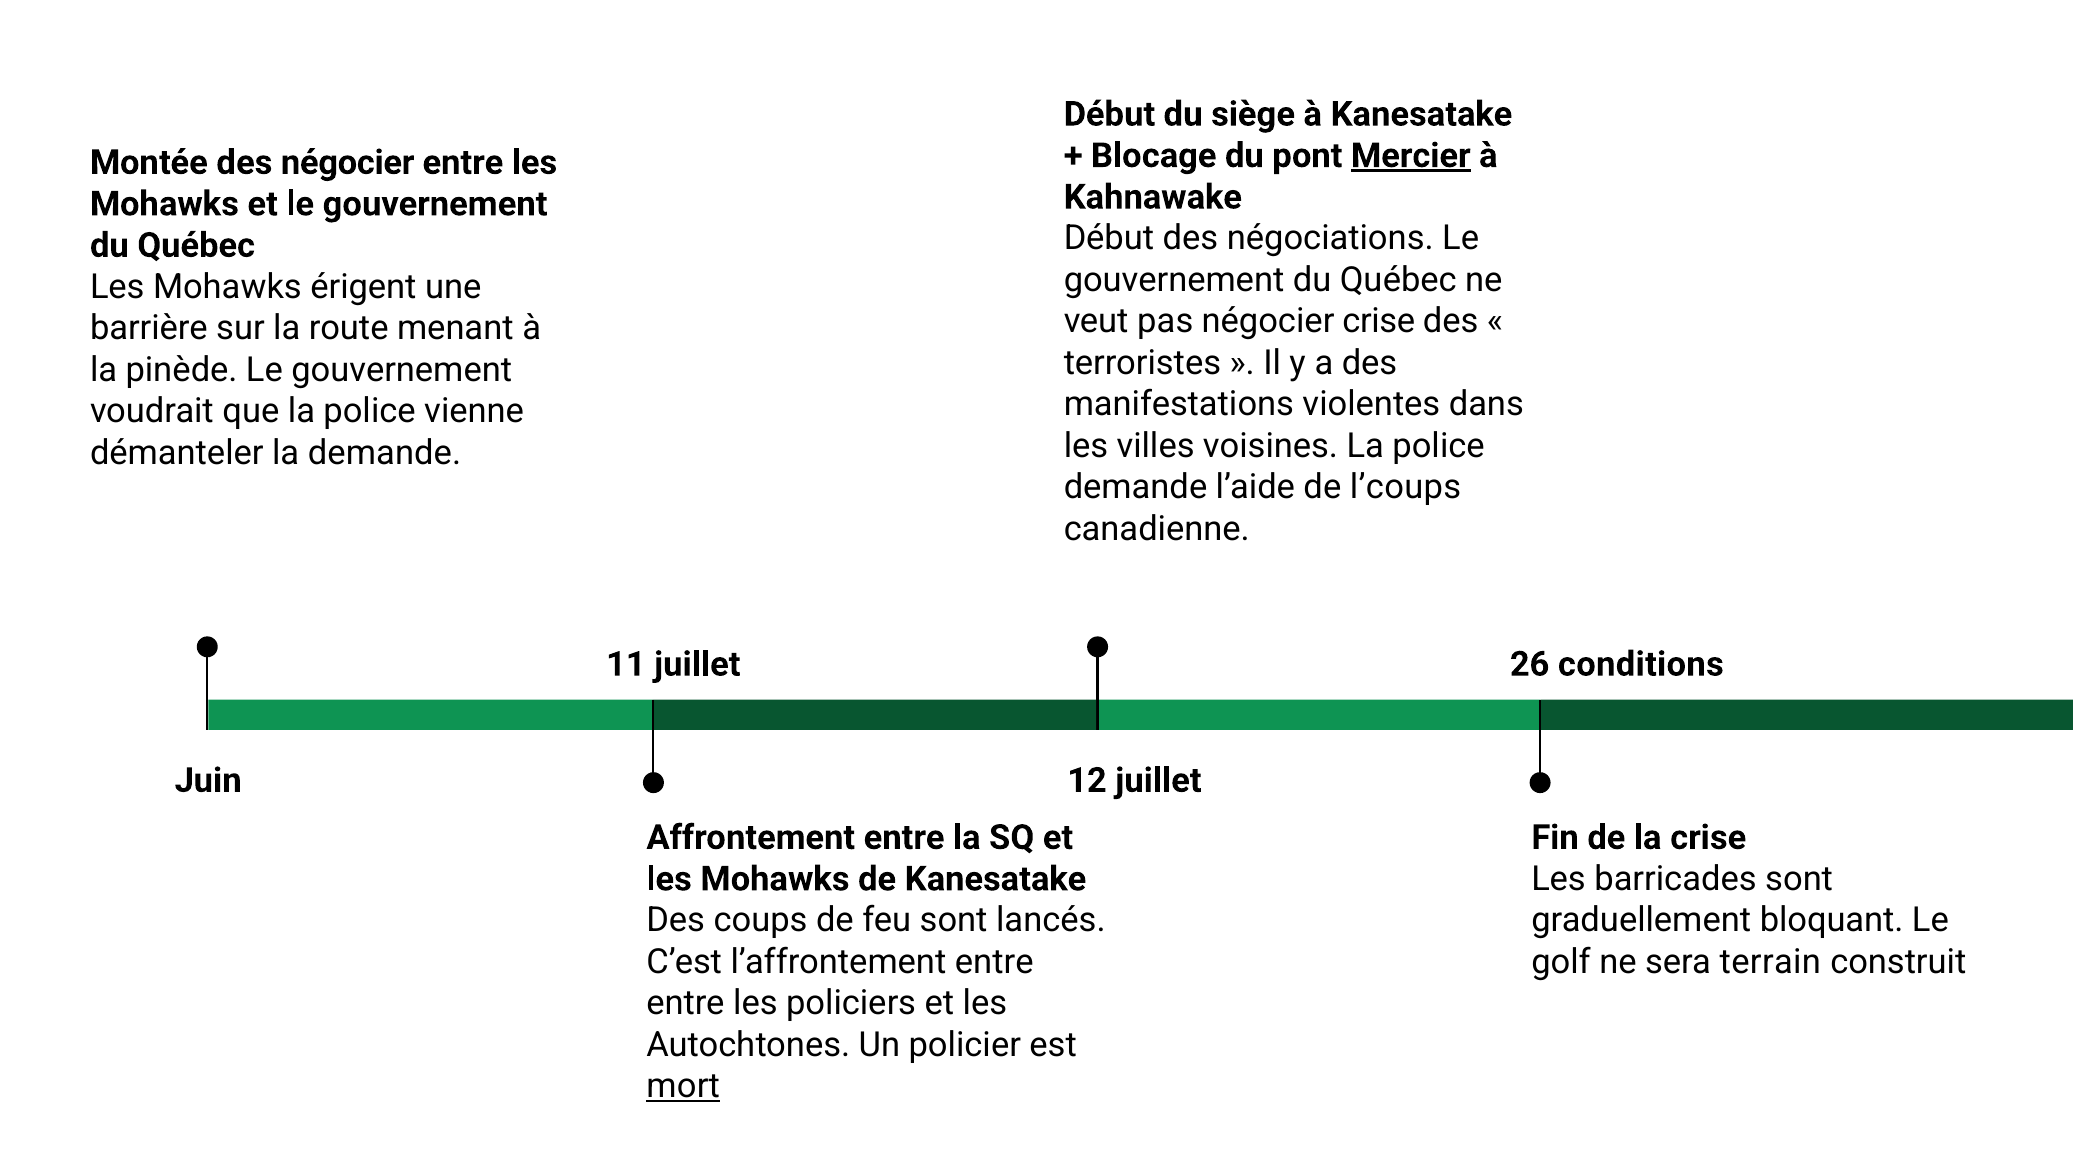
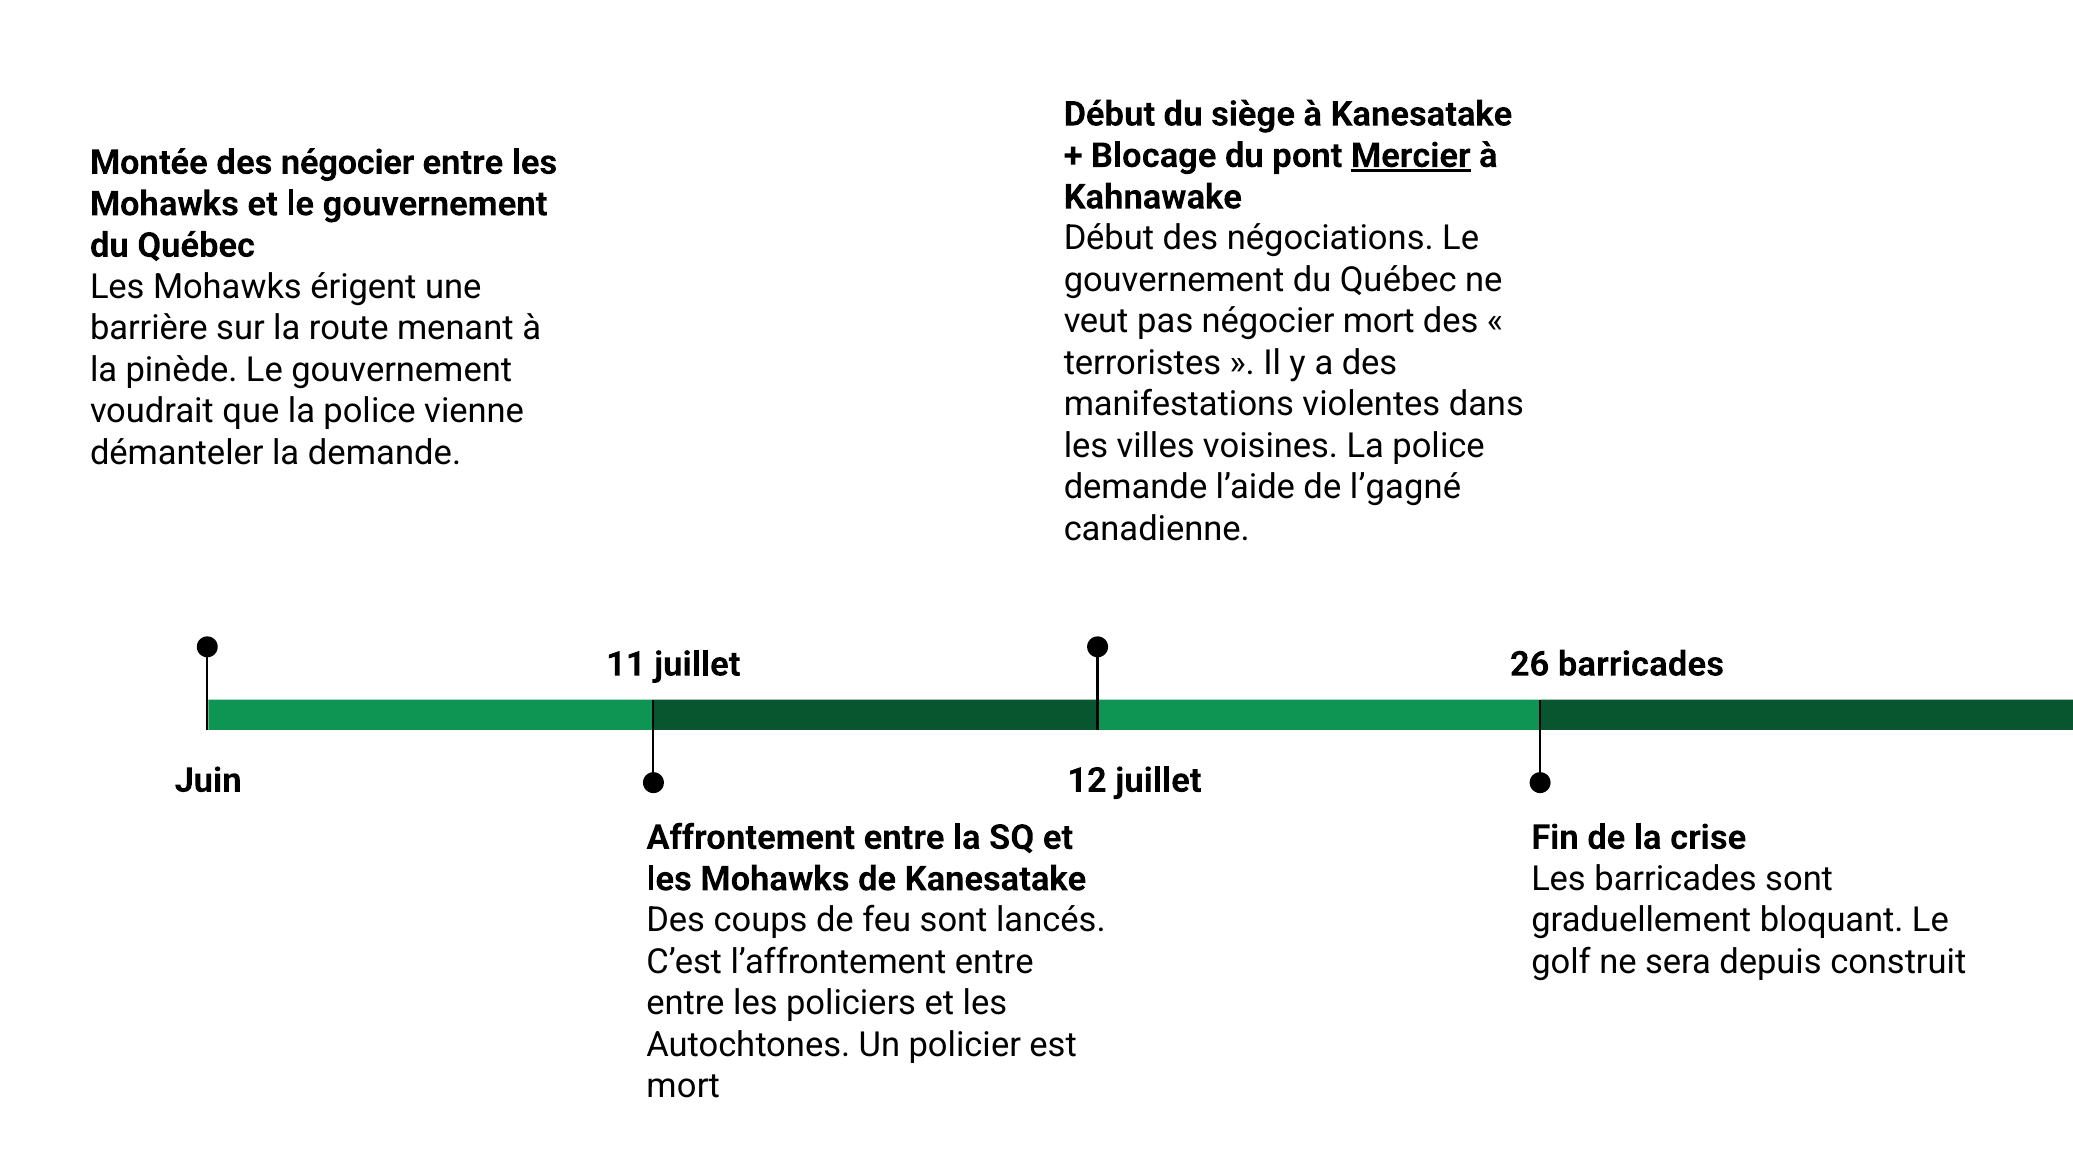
négocier crise: crise -> mort (1379, 322)
l’coups: l’coups -> l’gagné (1406, 487)
26 conditions: conditions -> barricades (1641, 664)
terrain: terrain -> depuis (1770, 962)
mort underline: present -> none (683, 1086)
